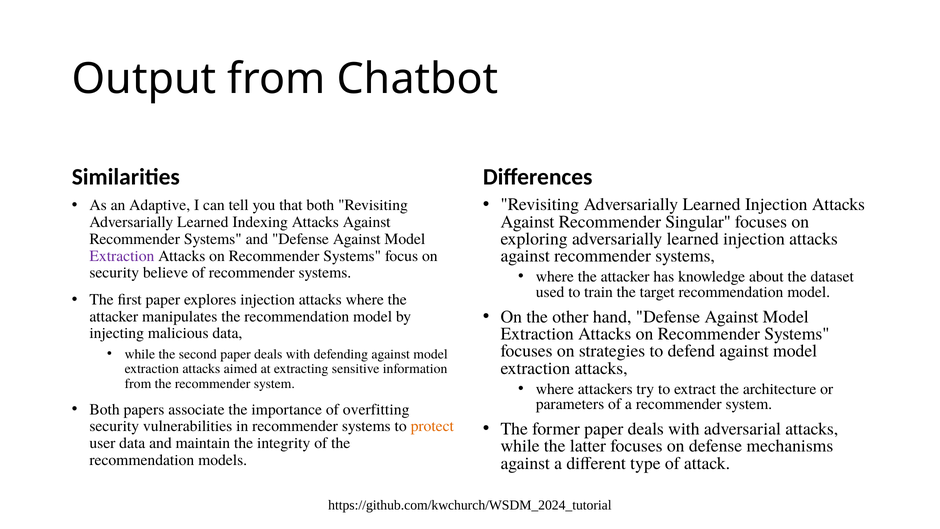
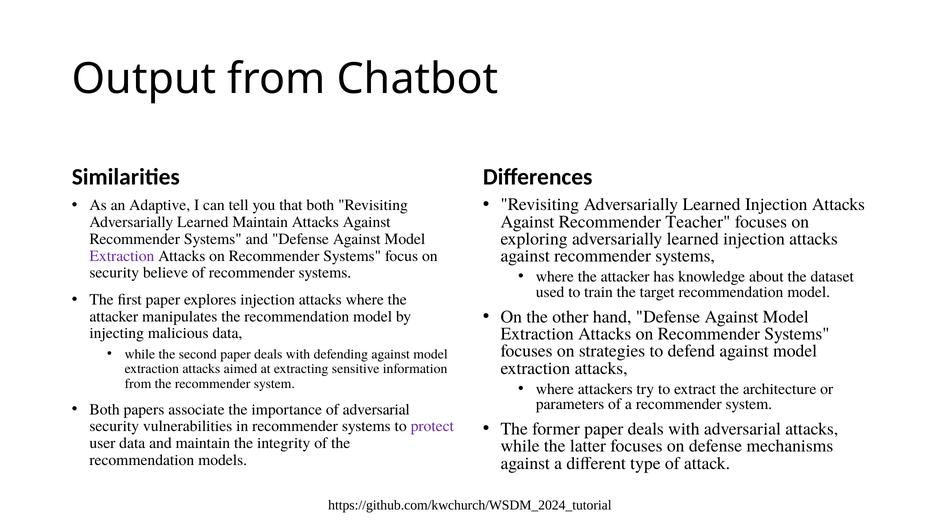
Singular: Singular -> Teacher (698, 222)
Learned Indexing: Indexing -> Maintain (260, 222)
of overfitting: overfitting -> adversarial (376, 409)
protect colour: orange -> purple (432, 426)
